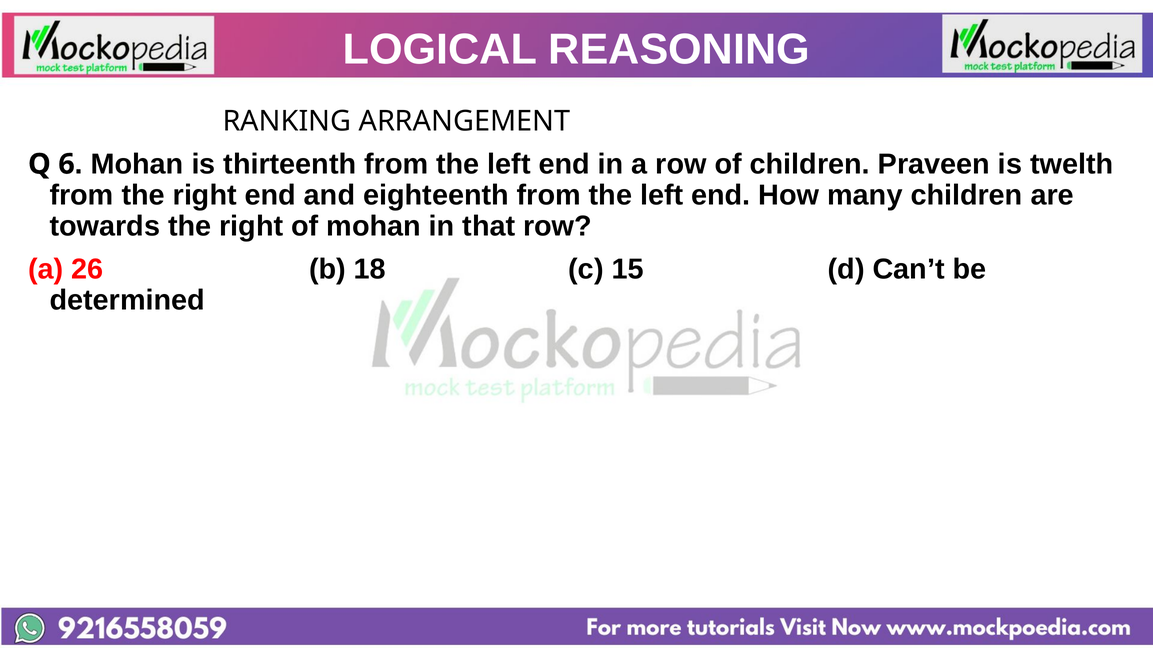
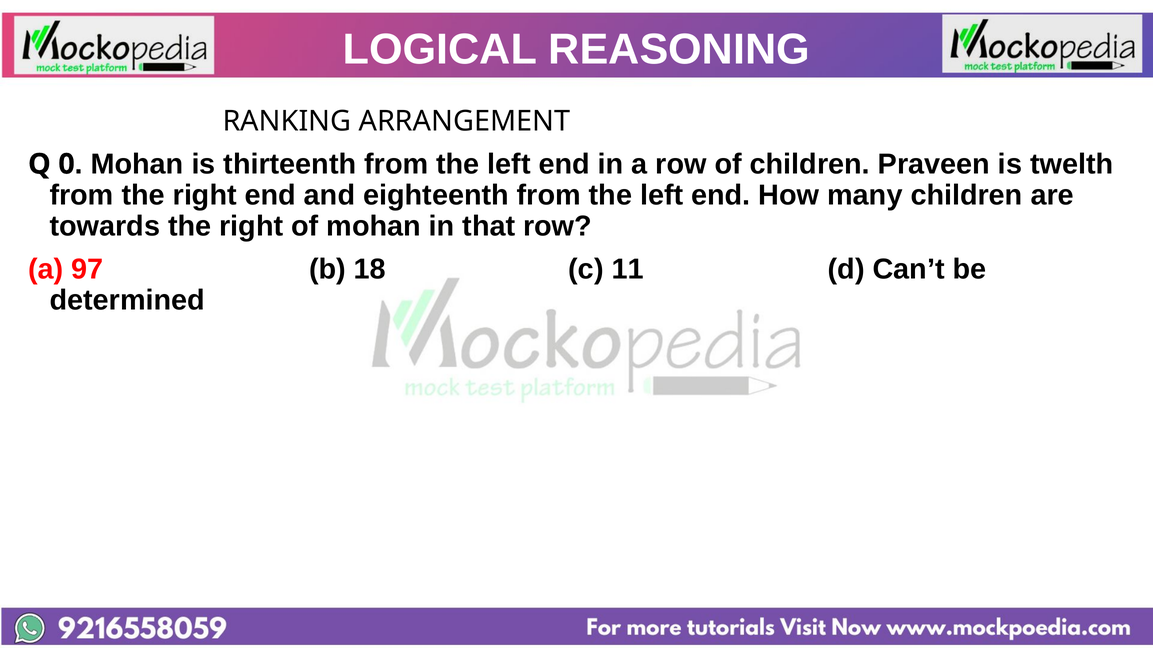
6: 6 -> 0 (67, 164)
26: 26 -> 97 (87, 270)
15: 15 -> 11 (628, 270)
